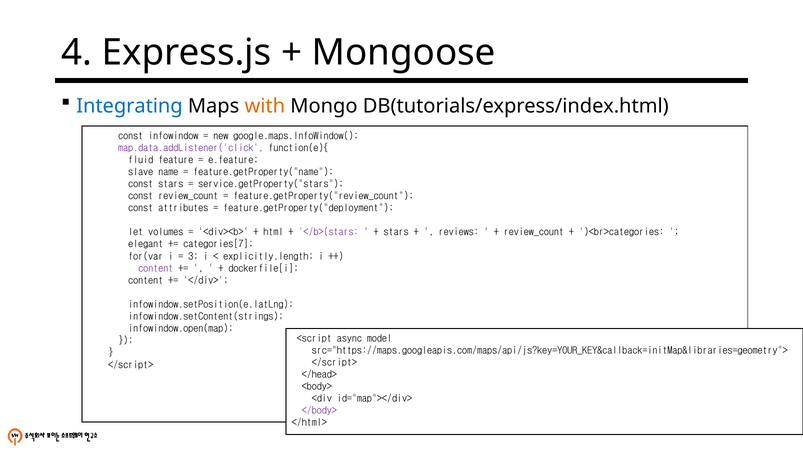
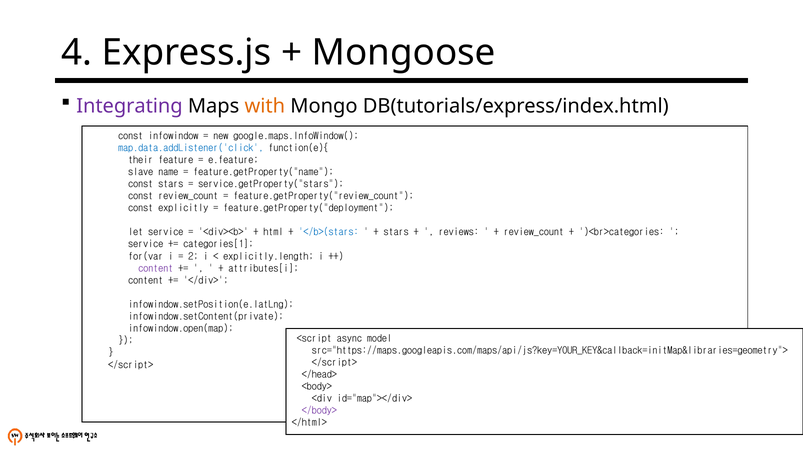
Integrating colour: blue -> purple (129, 106)
map.data.addListener('click colour: purple -> blue (191, 148)
fluid: fluid -> their (141, 160)
attributes: attributes -> explicitly (183, 208)
let volumes: volumes -> service (166, 232)
</b>(stars colour: purple -> blue (329, 232)
elegant: elegant -> service (146, 244)
categories[7: categories[7 -> categories[1 (218, 244)
3: 3 -> 2 (193, 256)
dockerfile[i: dockerfile[i -> attributes[i (263, 268)
infowindow.setContent(strings: infowindow.setContent(strings -> infowindow.setContent(private (206, 316)
